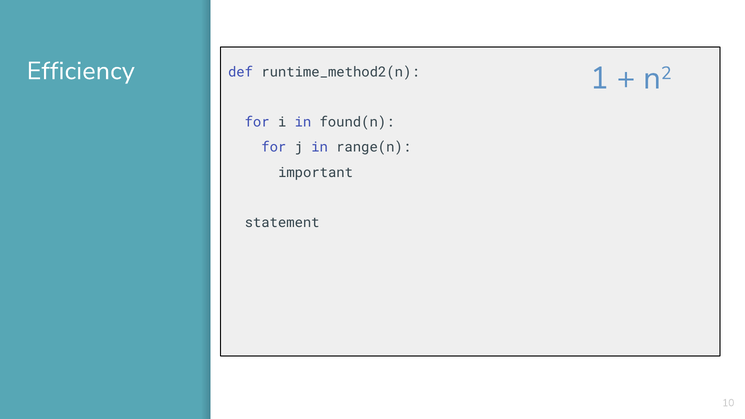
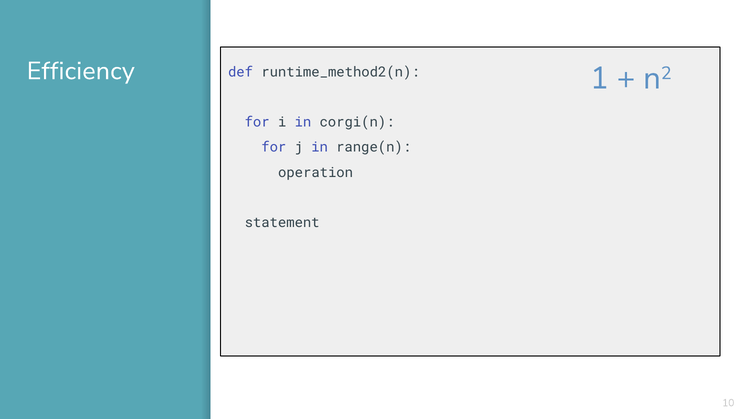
found(n: found(n -> corgi(n (357, 122)
important: important -> operation (316, 172)
